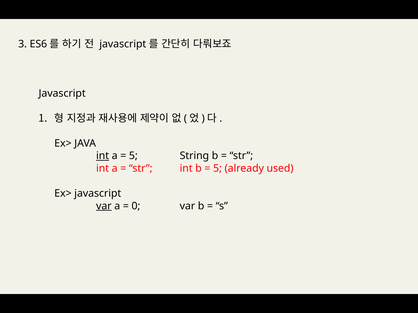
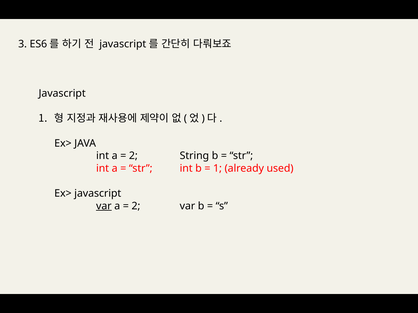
int underline: present -> none (103, 156)
5: 5 -> 2 (133, 156)
5: 5 -> 1 (218, 169)
0: 0 -> 2 (136, 206)
